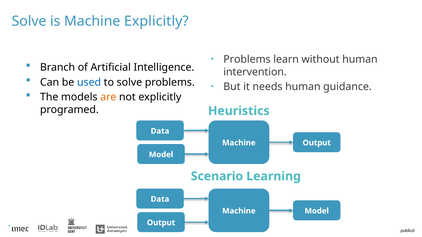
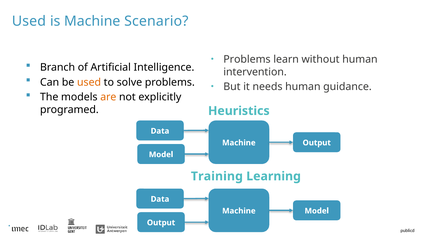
Solve: Solve -> Used (29, 21)
Machine Explicitly: Explicitly -> Scenario (156, 21)
used colour: blue -> orange (89, 82)
Scenario: Scenario -> Training (217, 177)
